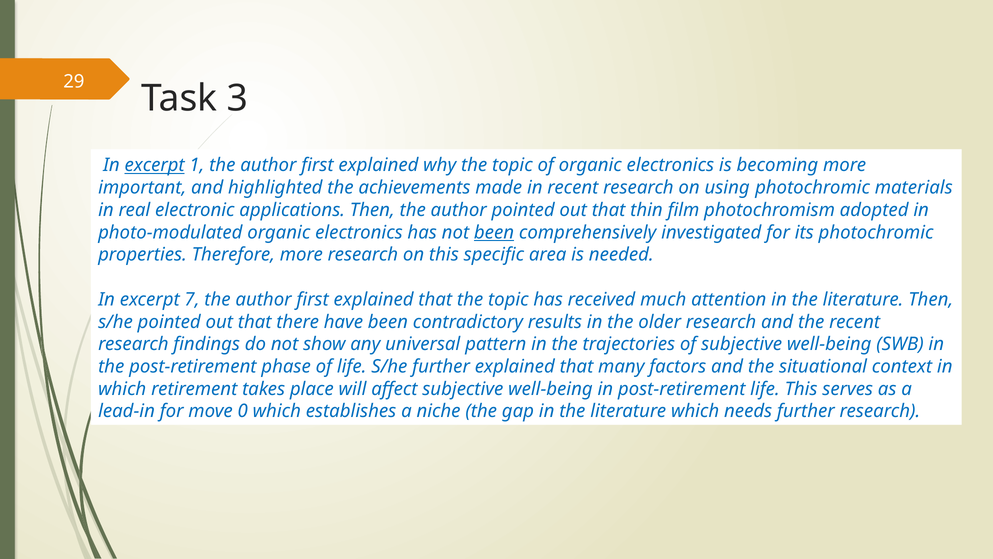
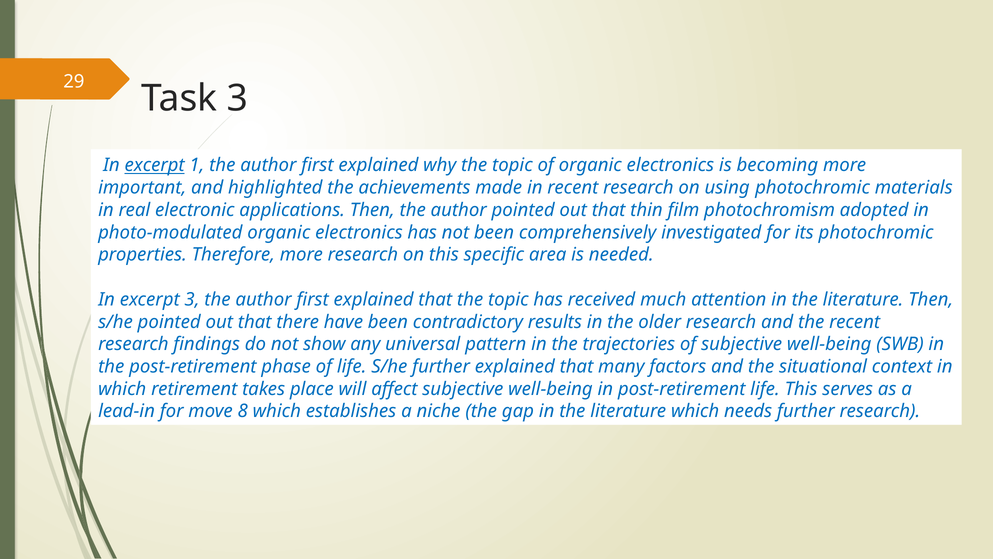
been underline: present -> none (494, 232)
excerpt 7: 7 -> 3 (192, 299)
0: 0 -> 8 (243, 411)
